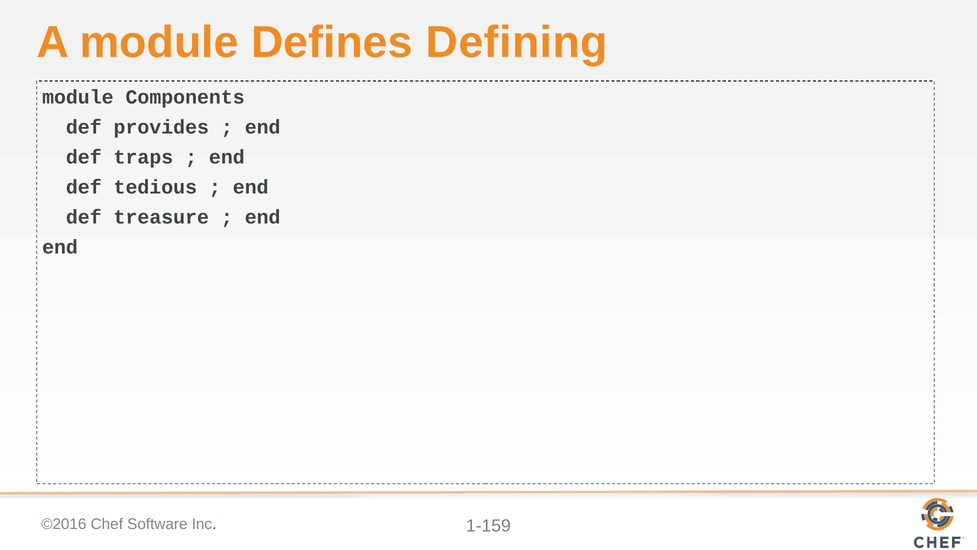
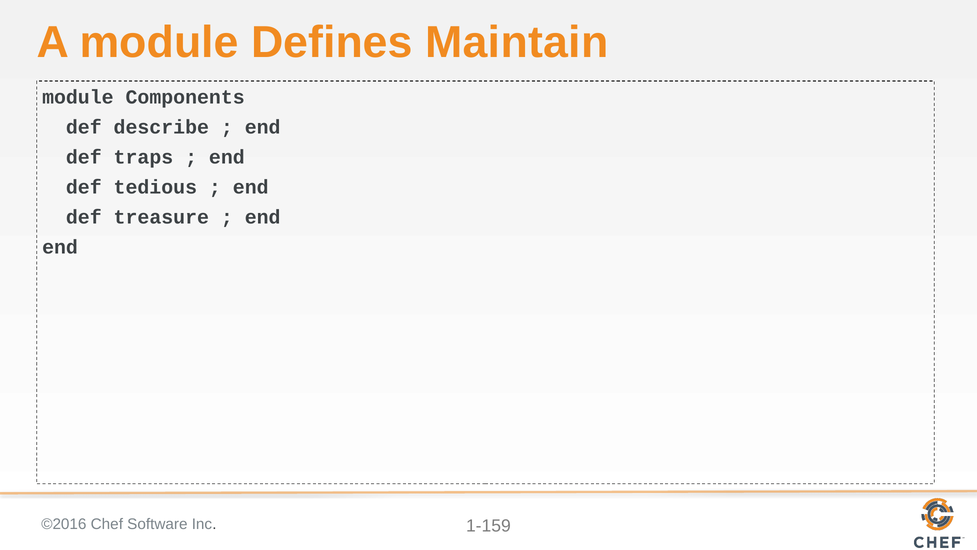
Defining: Defining -> Maintain (517, 42)
provides: provides -> describe (161, 127)
